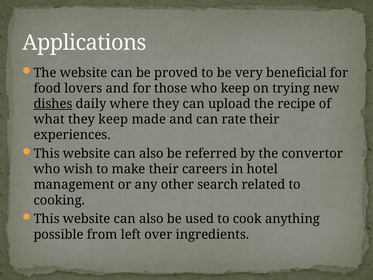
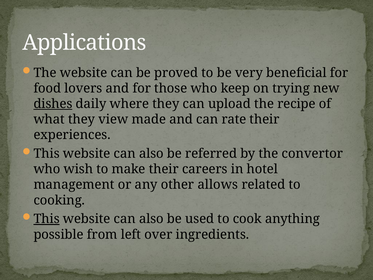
they keep: keep -> view (113, 119)
search: search -> allows (218, 185)
This underline: none -> present (47, 219)
